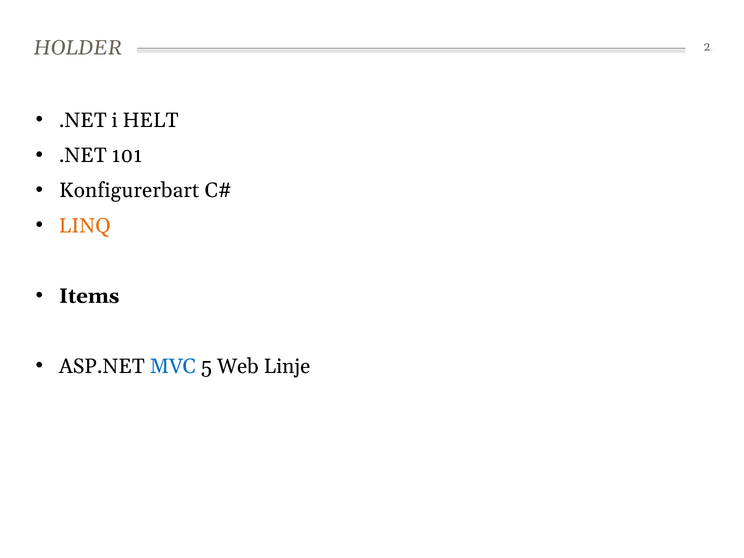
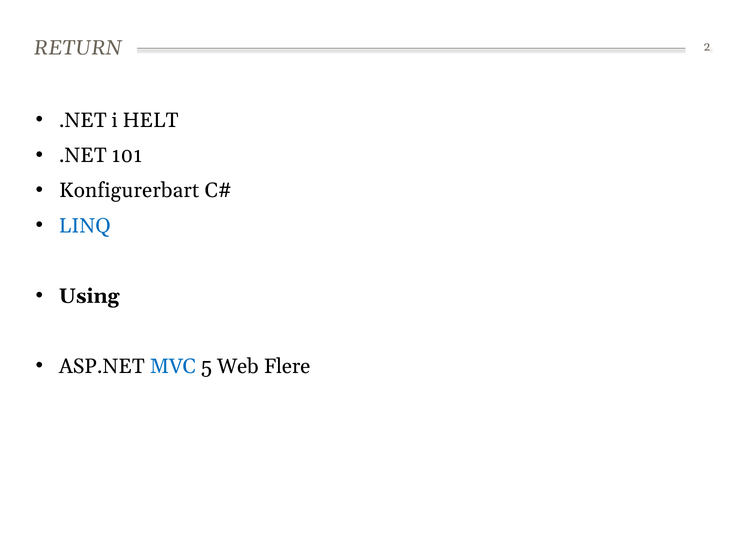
HOLDER: HOLDER -> RETURN (78, 48)
LINQ colour: orange -> blue (85, 226)
Items: Items -> Using (89, 296)
Linje: Linje -> Flere (287, 366)
